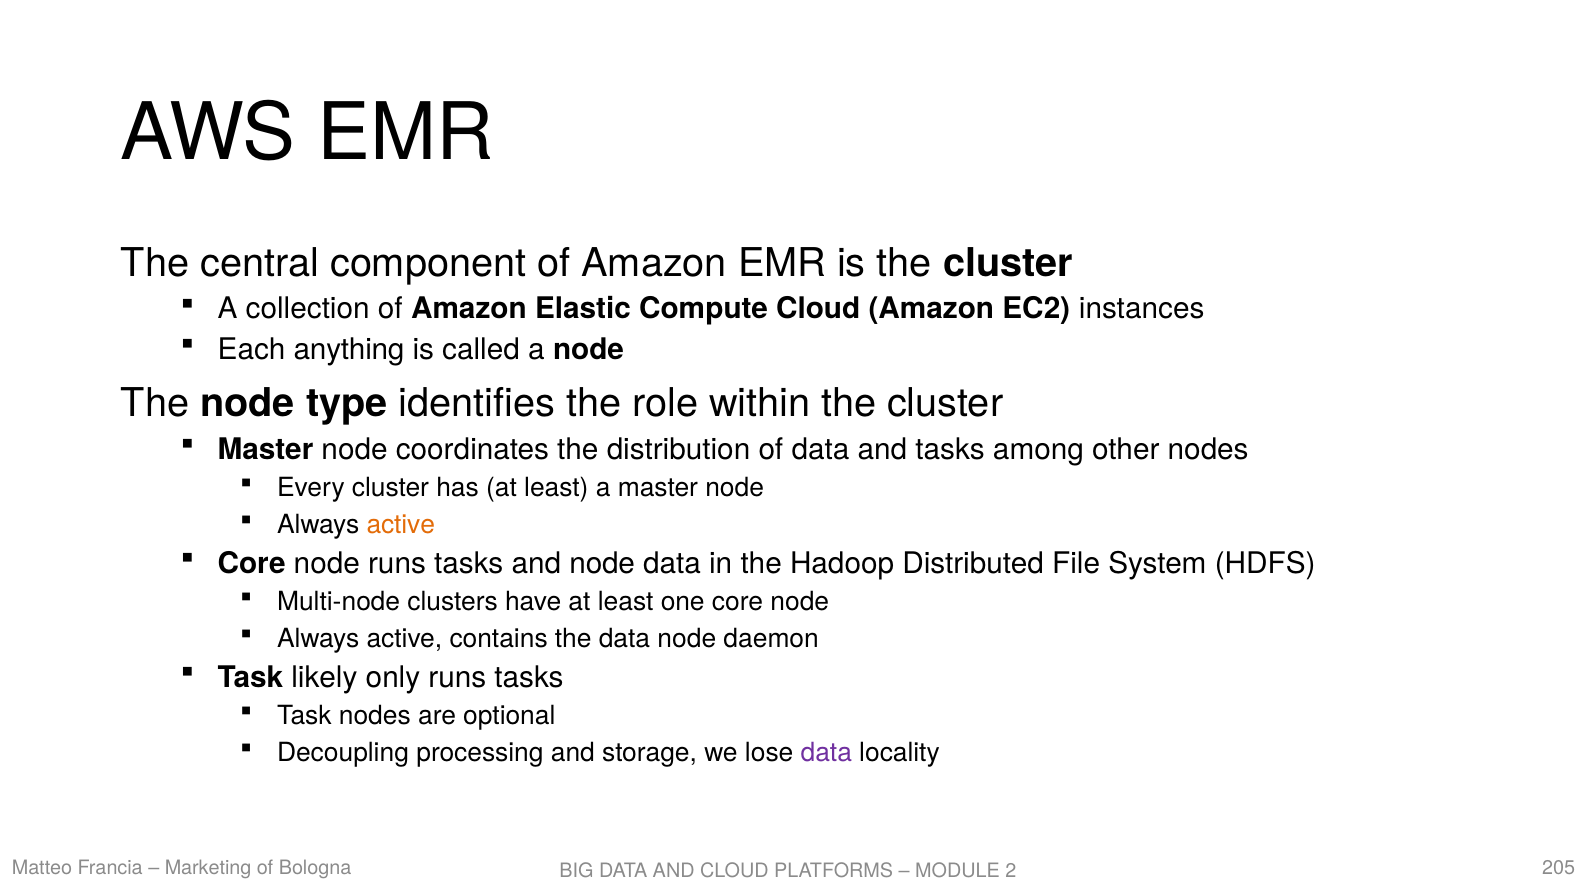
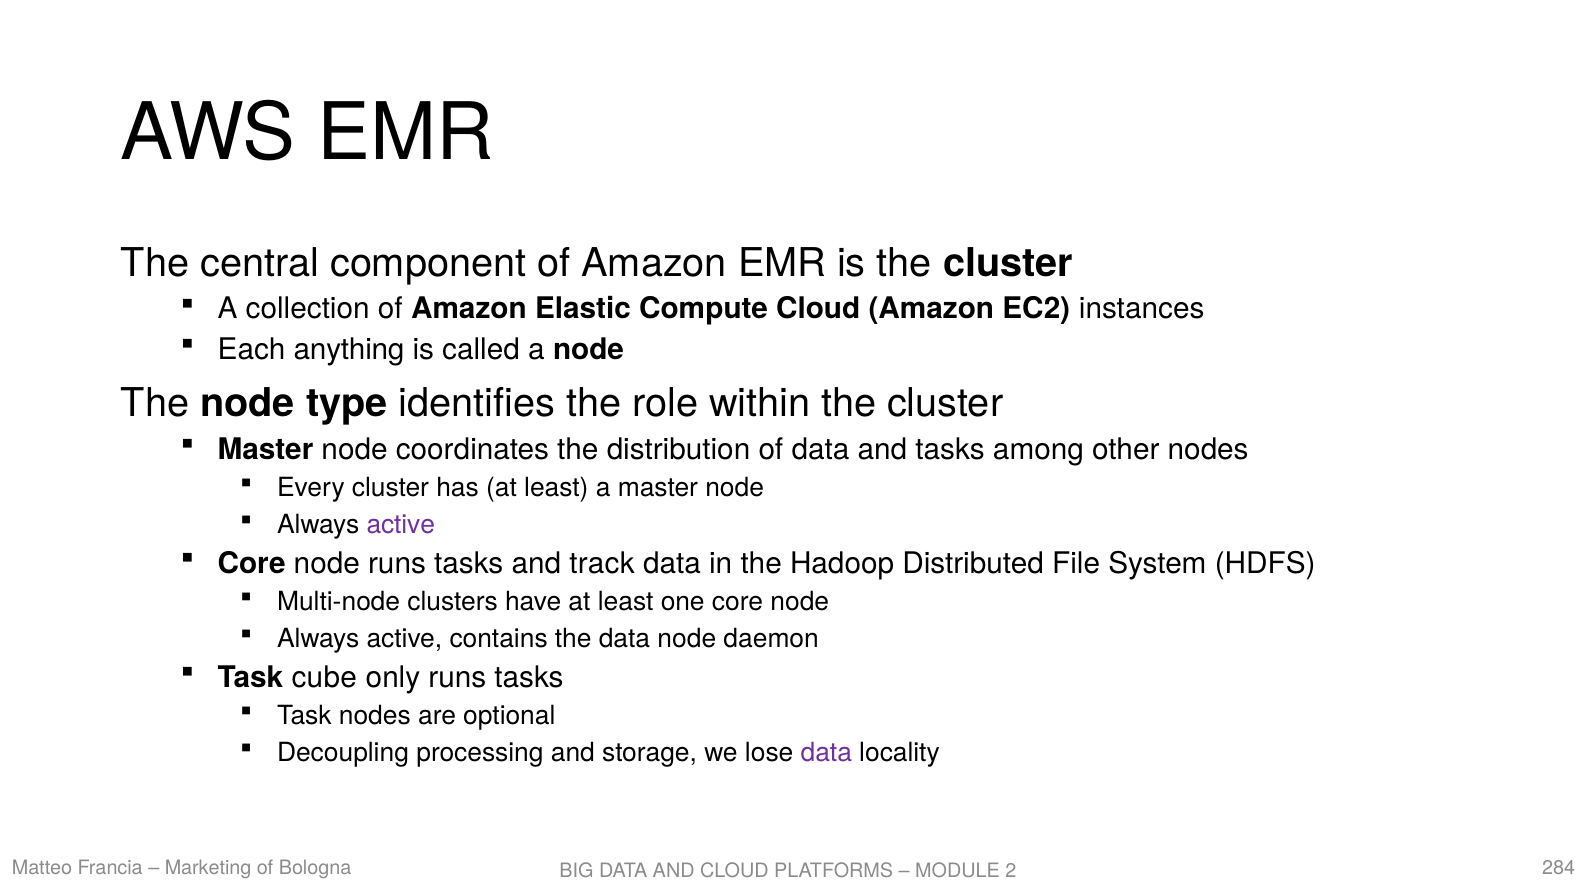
active colour: orange -> purple (401, 525)
and node: node -> track (602, 563)
likely: likely -> cube (324, 677)
205: 205 -> 284 (1559, 868)
